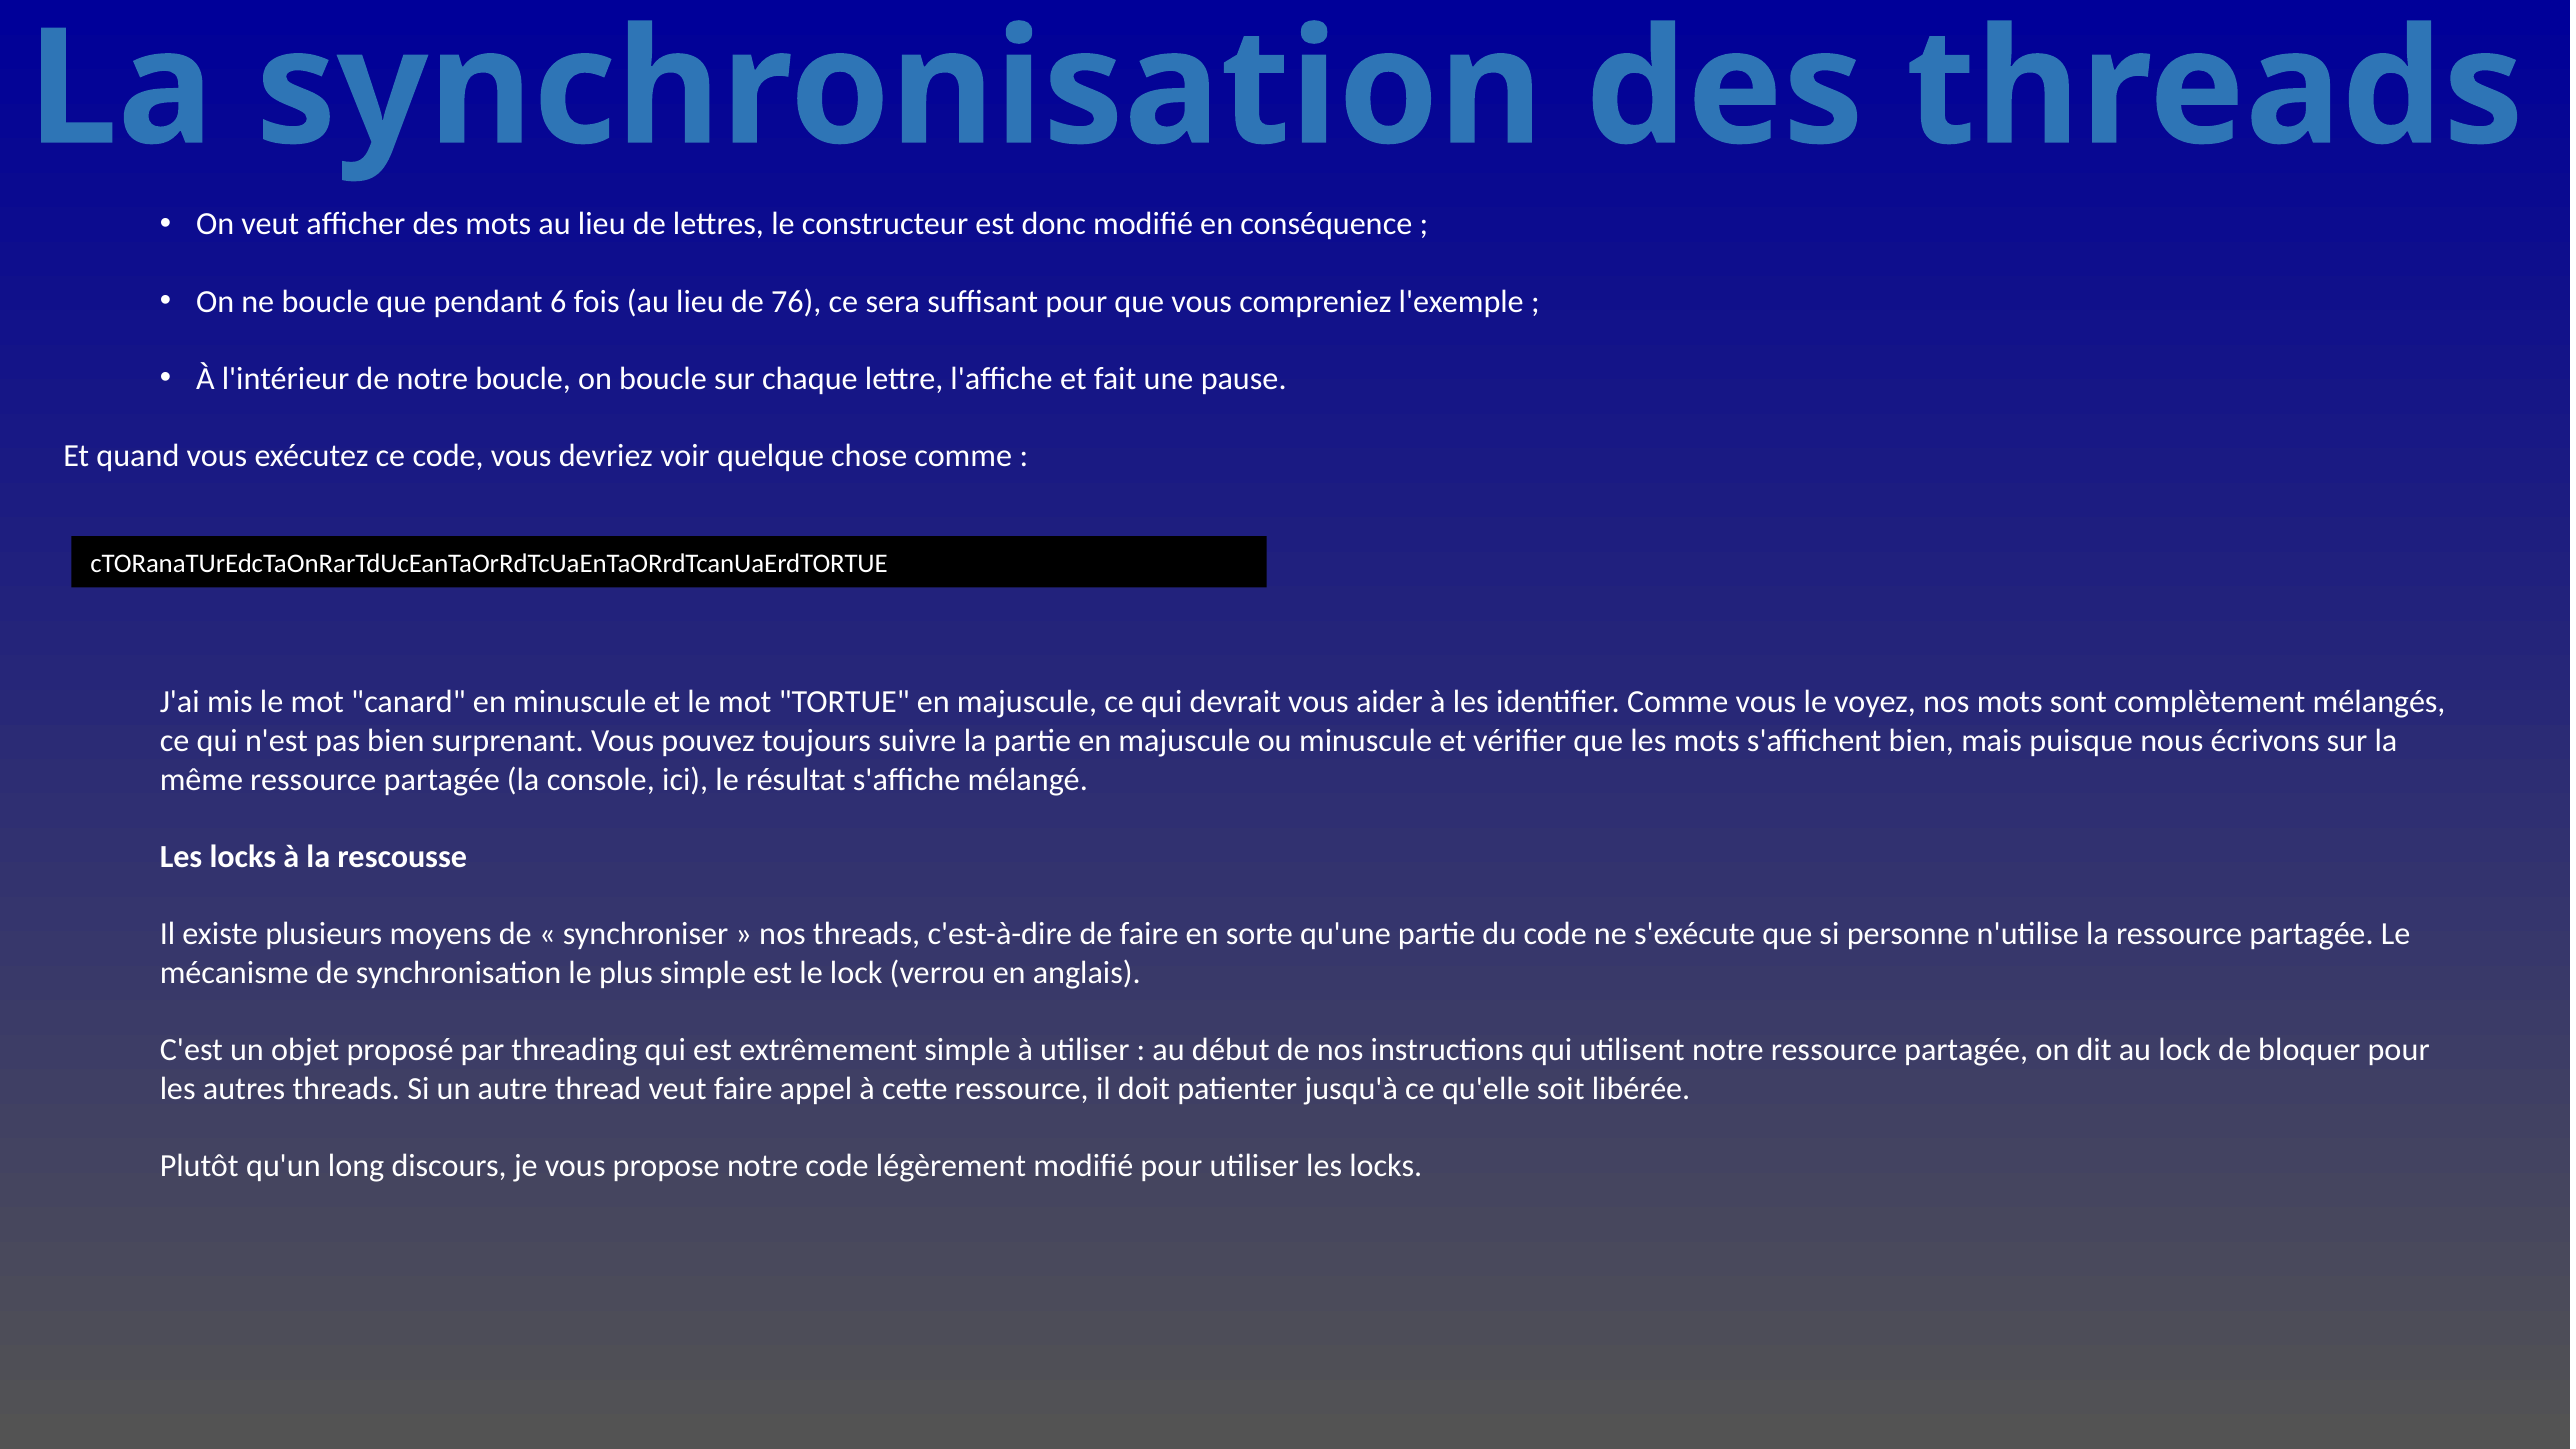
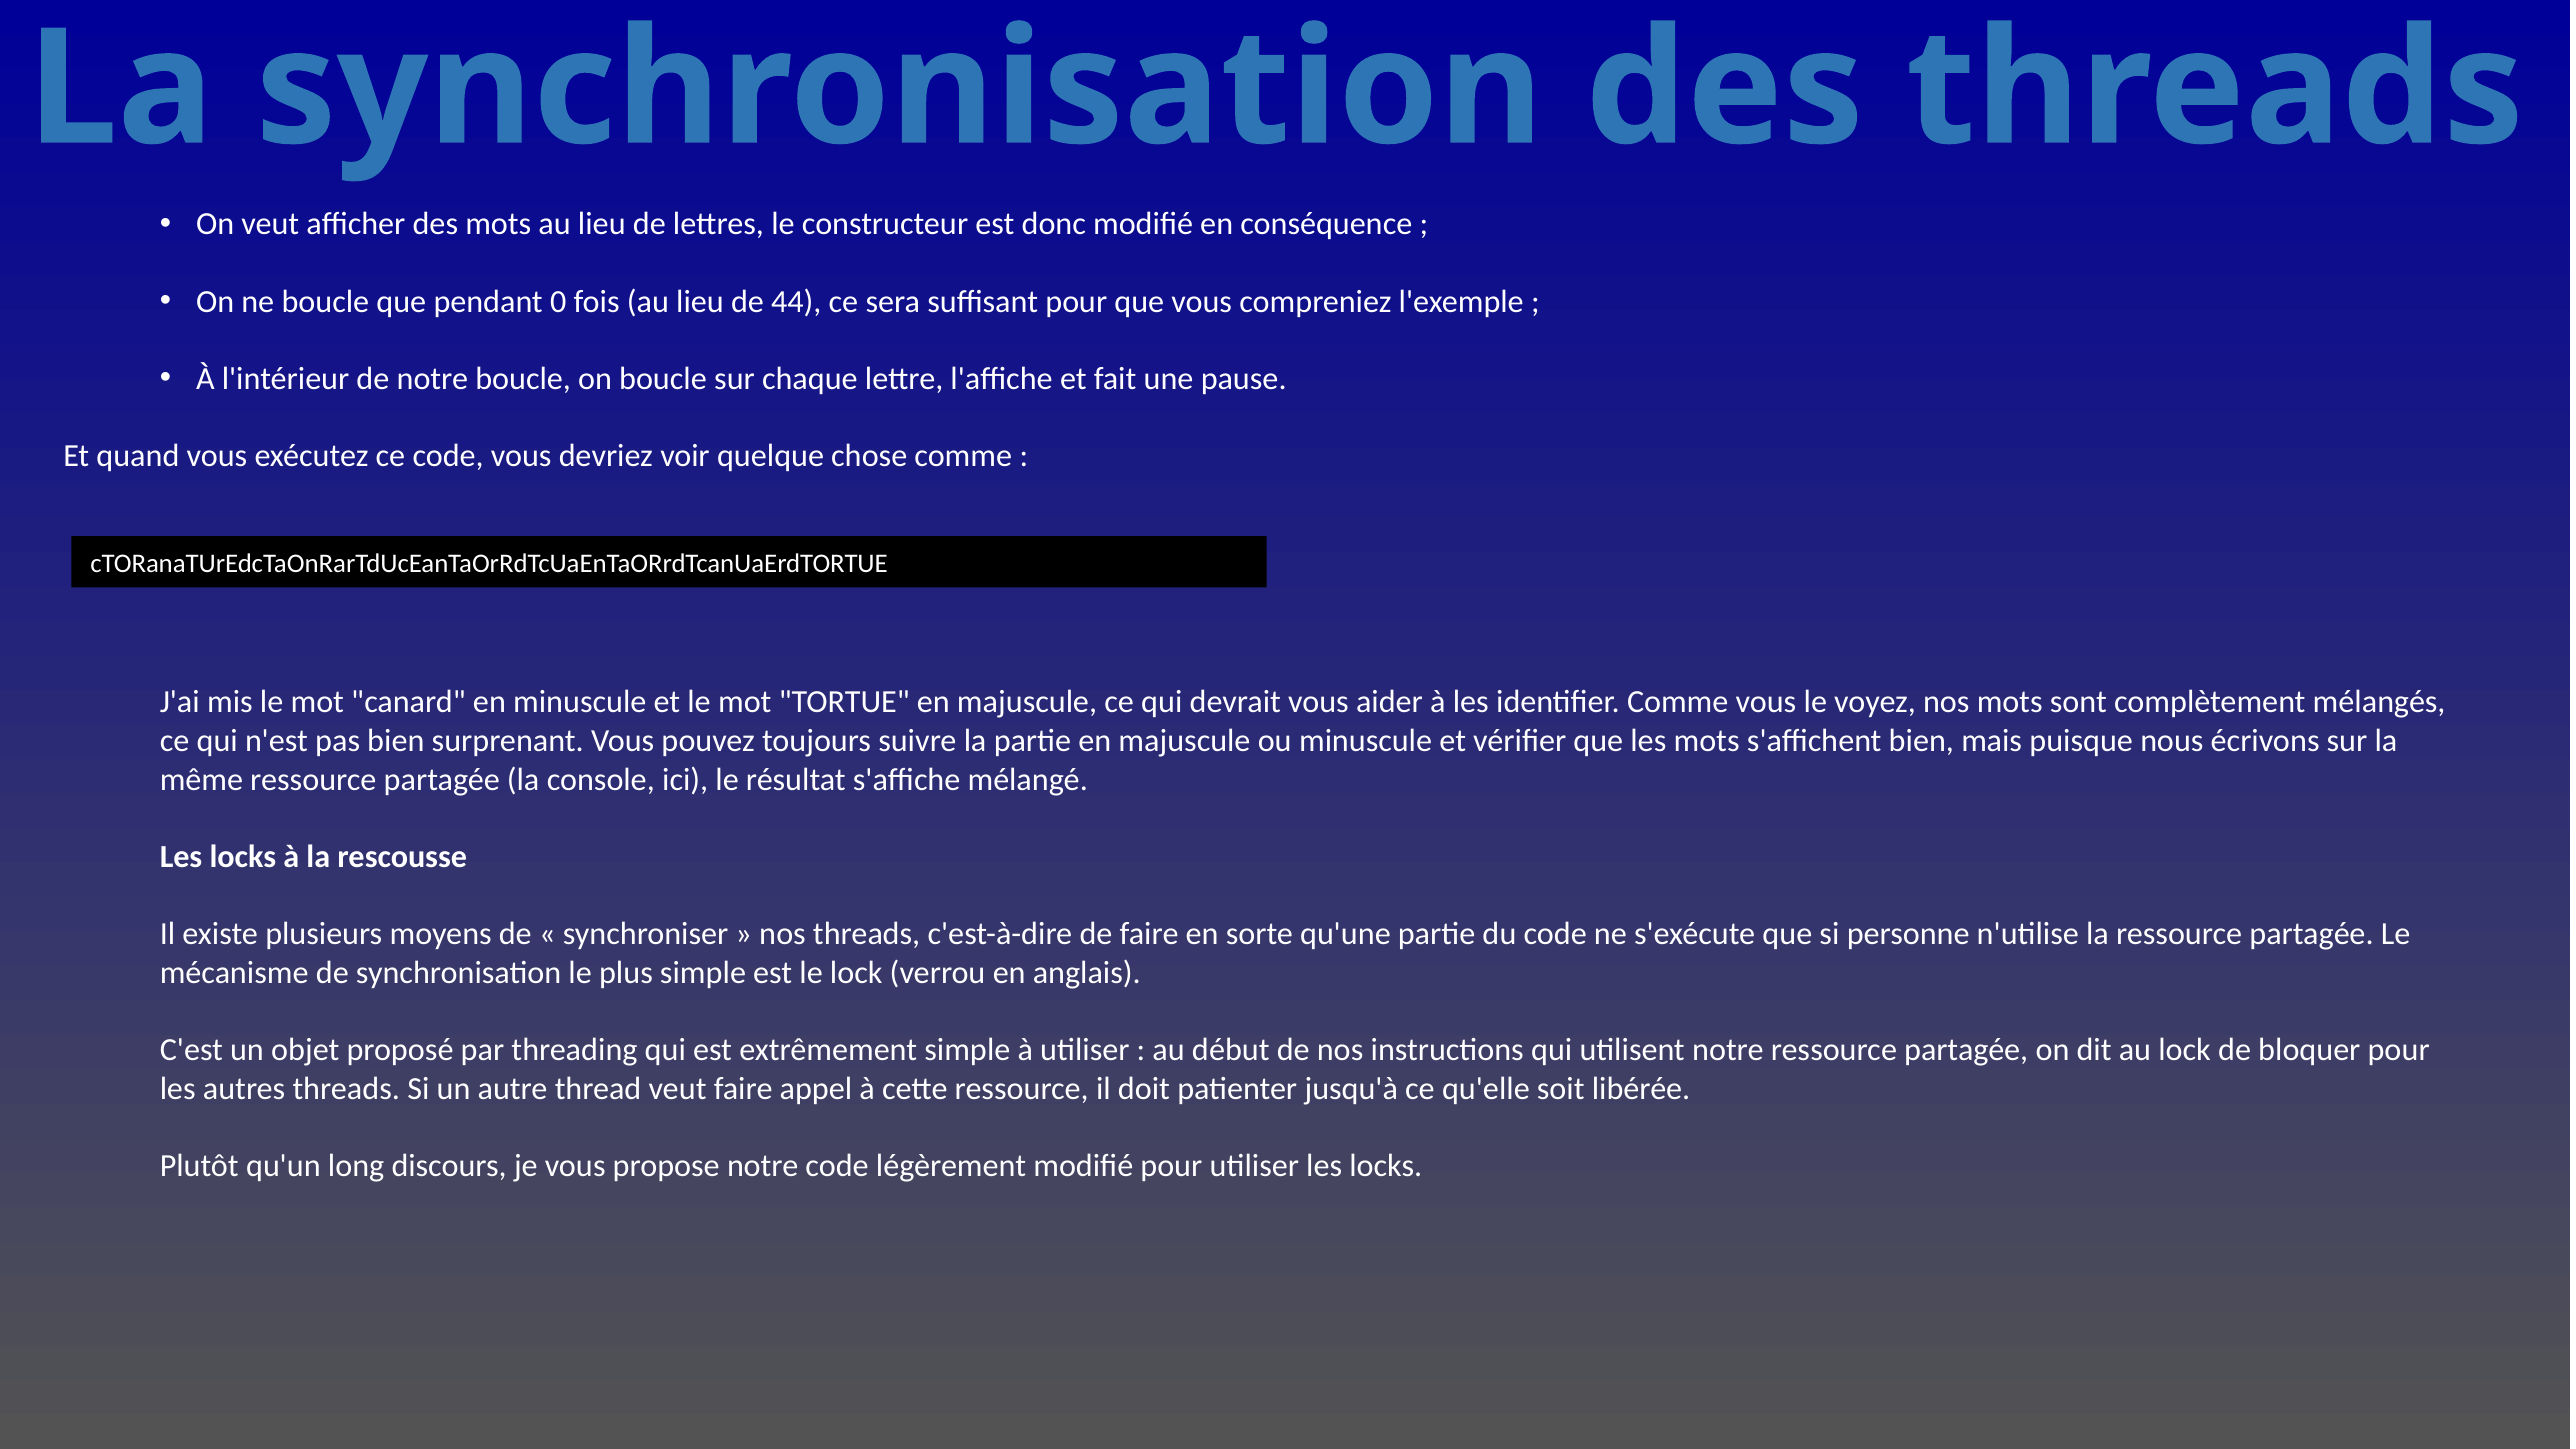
6: 6 -> 0 (558, 301)
76: 76 -> 44 (796, 301)
